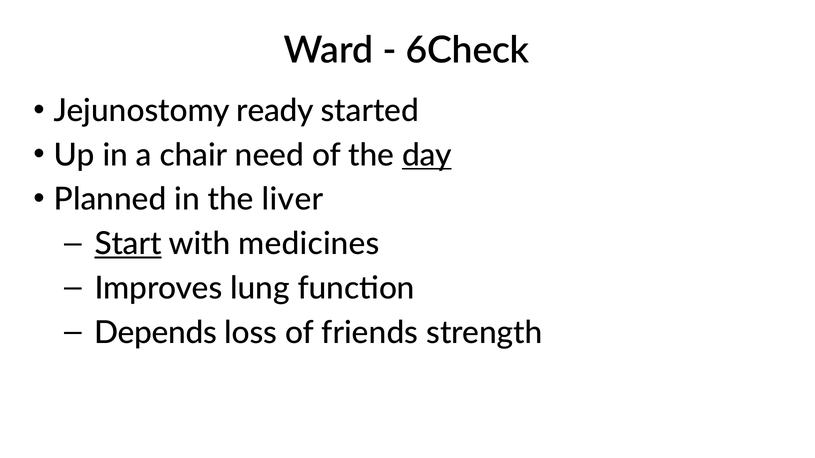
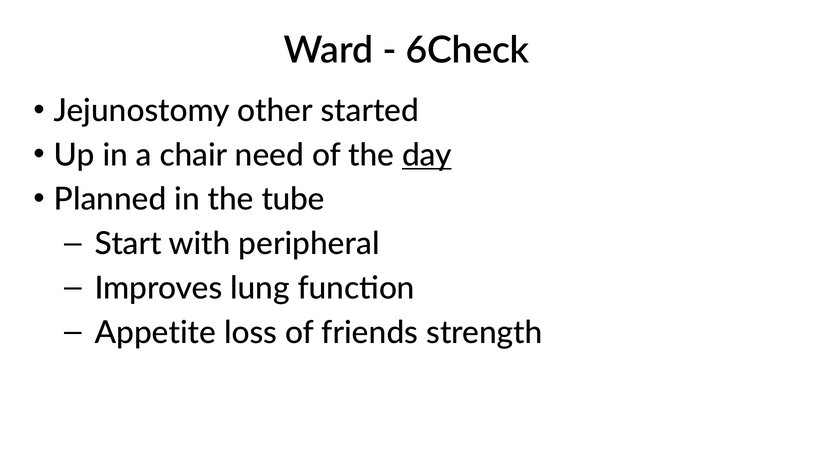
ready: ready -> other (275, 111)
liver: liver -> tube (293, 200)
Start underline: present -> none (128, 244)
medicines: medicines -> peripheral (309, 244)
Depends: Depends -> Appetite (155, 333)
